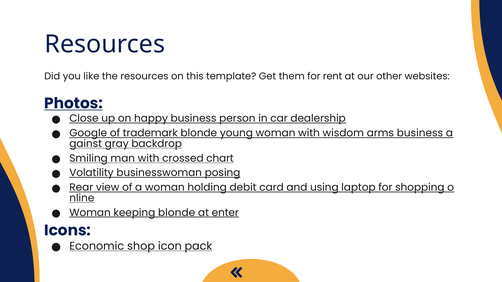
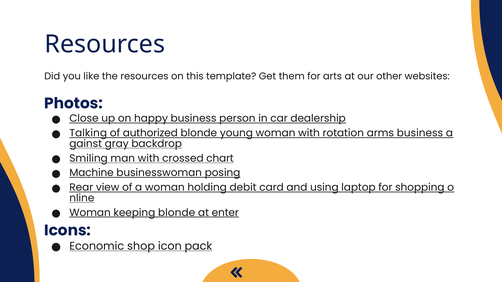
rent: rent -> arts (333, 76)
Photos underline: present -> none (74, 104)
Google: Google -> Talking (88, 133)
trademark: trademark -> authorized (150, 133)
wisdom: wisdom -> rotation (343, 133)
Volatility: Volatility -> Machine (92, 173)
